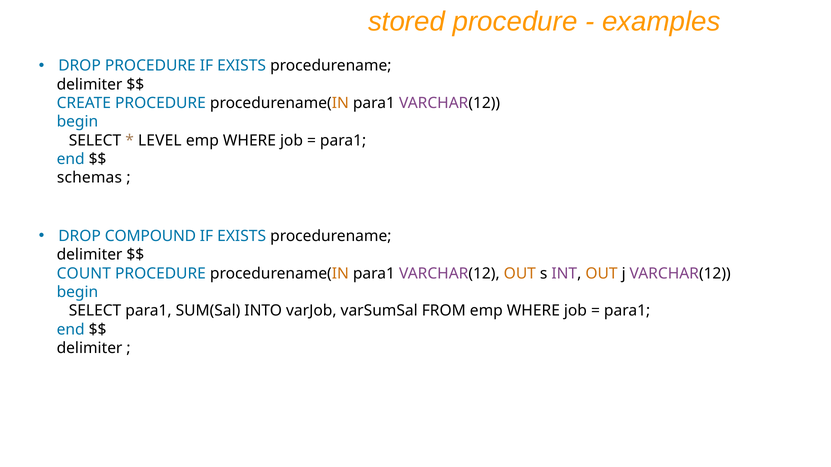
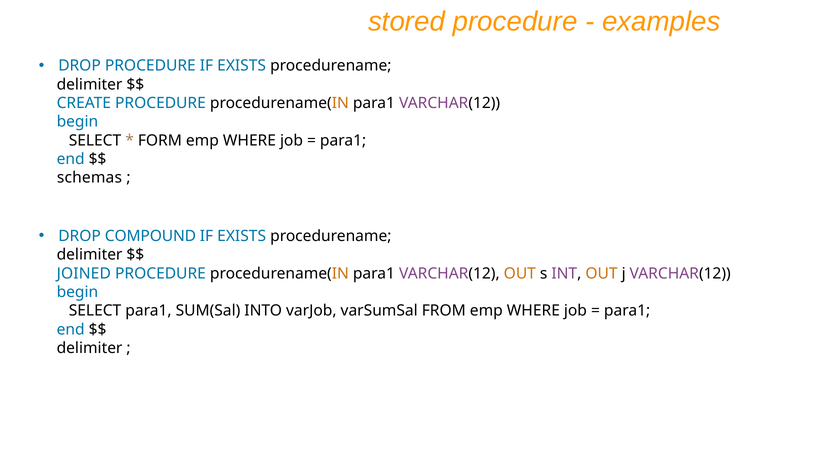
LEVEL: LEVEL -> FORM (160, 141)
COUNT: COUNT -> JOINED (84, 274)
